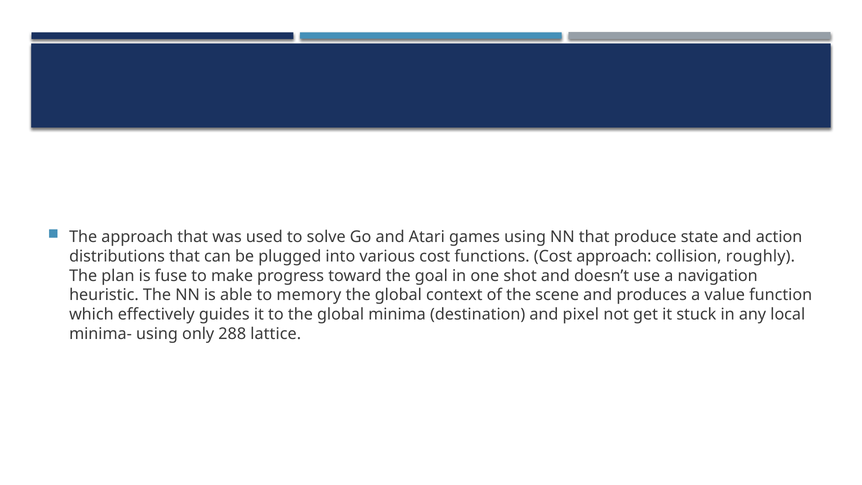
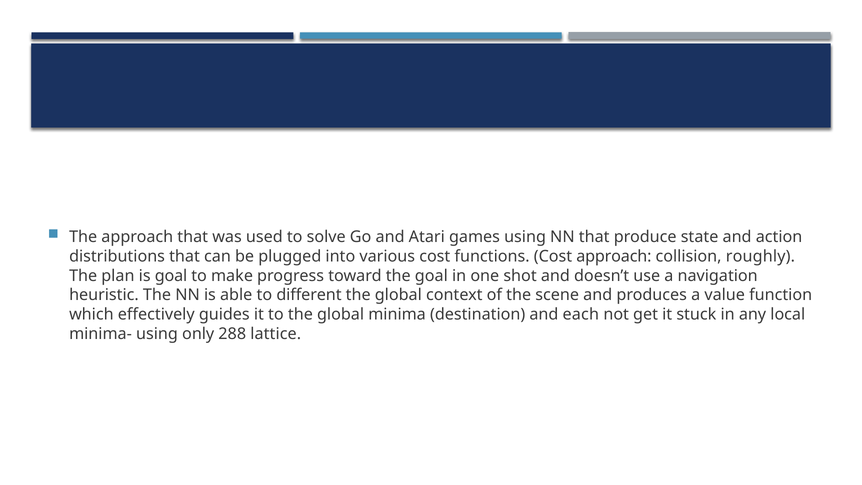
is fuse: fuse -> goal (171, 276)
memory: memory -> different (309, 295)
pixel: pixel -> each (581, 314)
